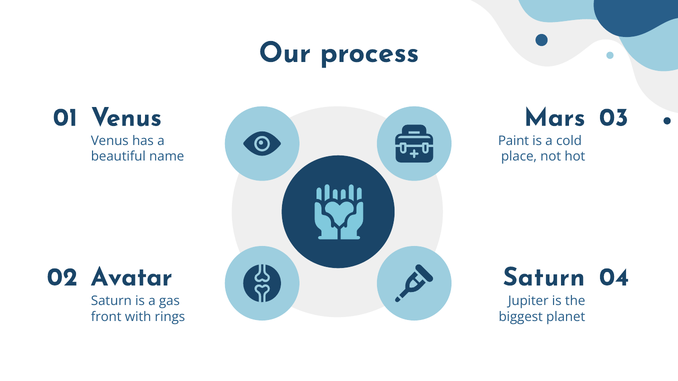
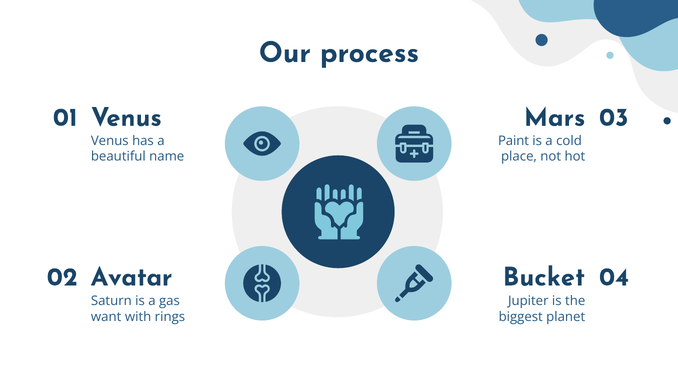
Saturn: Saturn -> Bucket (544, 277)
front: front -> want (106, 317)
